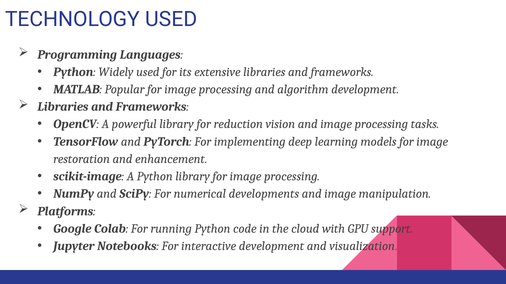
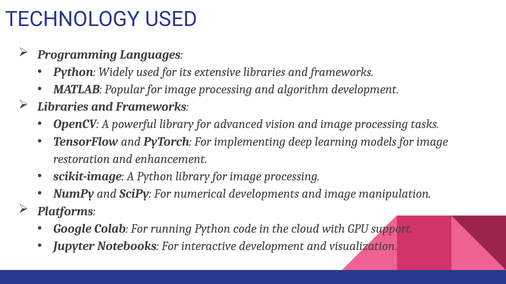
reduction: reduction -> advanced (238, 124)
